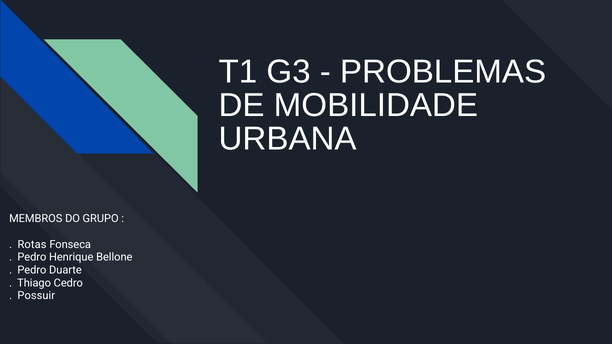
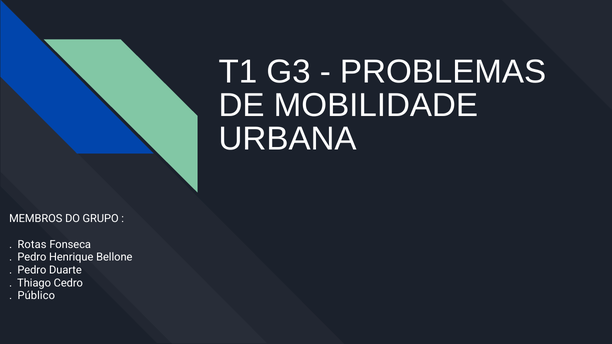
Possuir: Possuir -> Público (36, 296)
